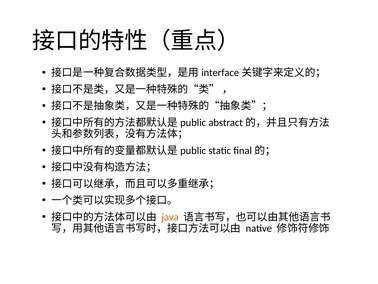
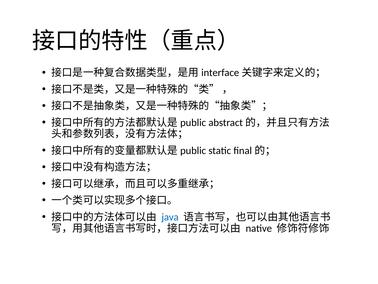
java colour: orange -> blue (170, 217)
